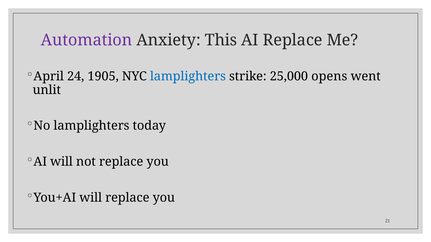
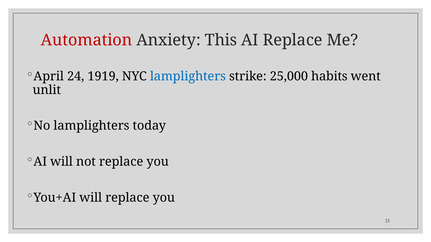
Automation colour: purple -> red (87, 40)
1905: 1905 -> 1919 (103, 77)
opens: opens -> habits (329, 77)
